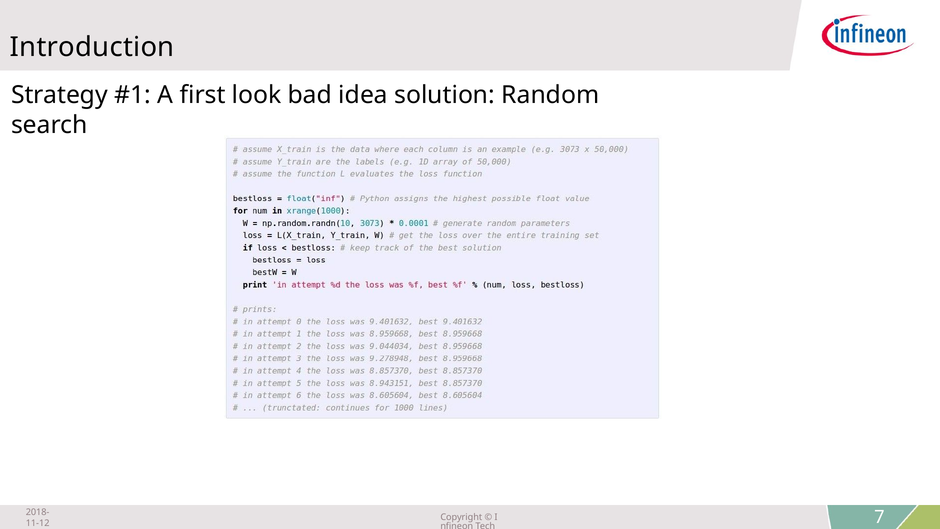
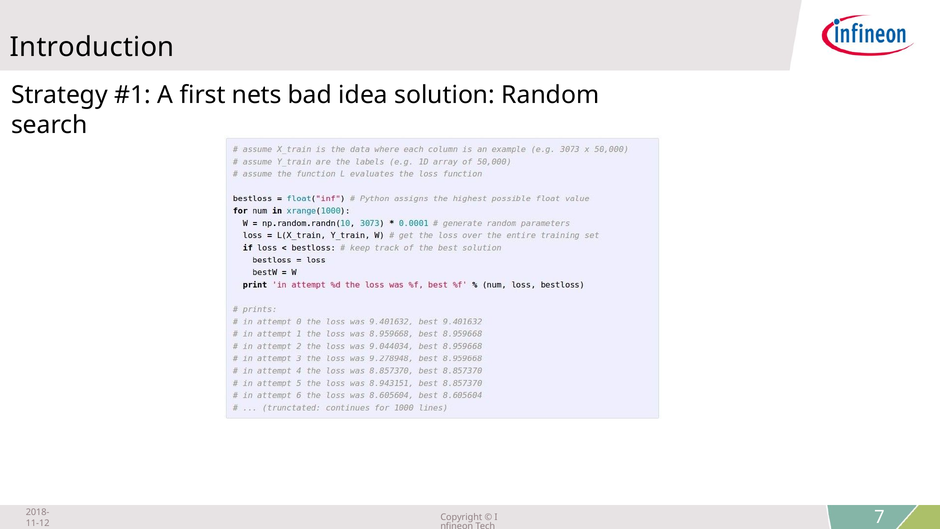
look: look -> nets (257, 95)
